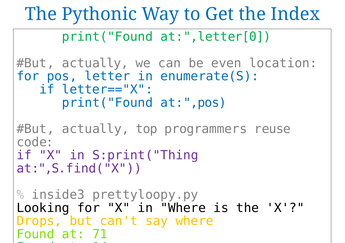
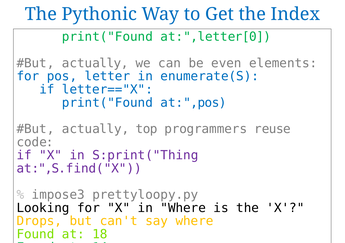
location: location -> elements (283, 63)
inside3: inside3 -> impose3 (58, 195)
71: 71 -> 18 (100, 234)
